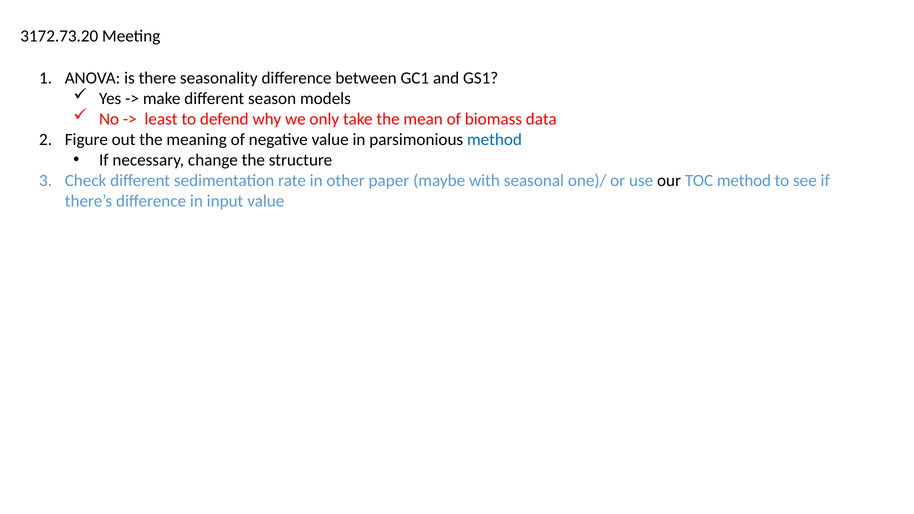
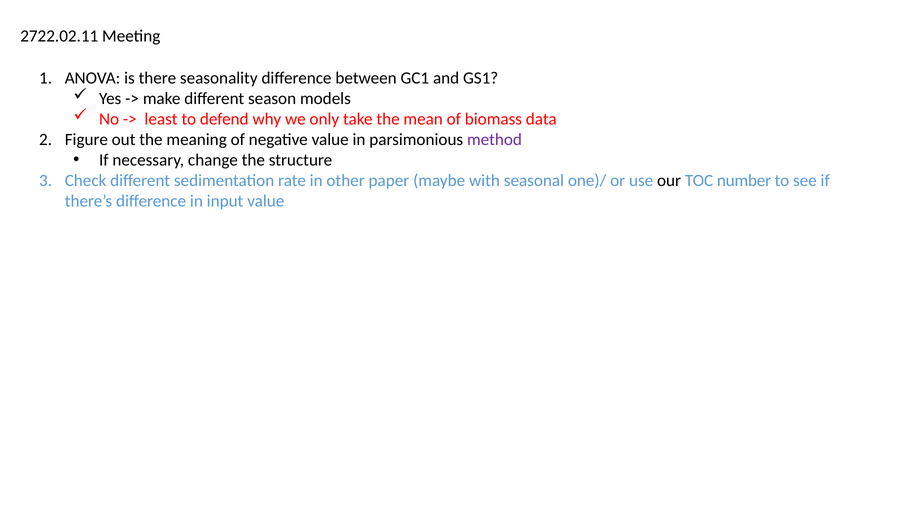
3172.73.20: 3172.73.20 -> 2722.02.11 (59, 36)
method colour: blue -> purple (494, 140)
TOC method: method -> number (744, 181)
